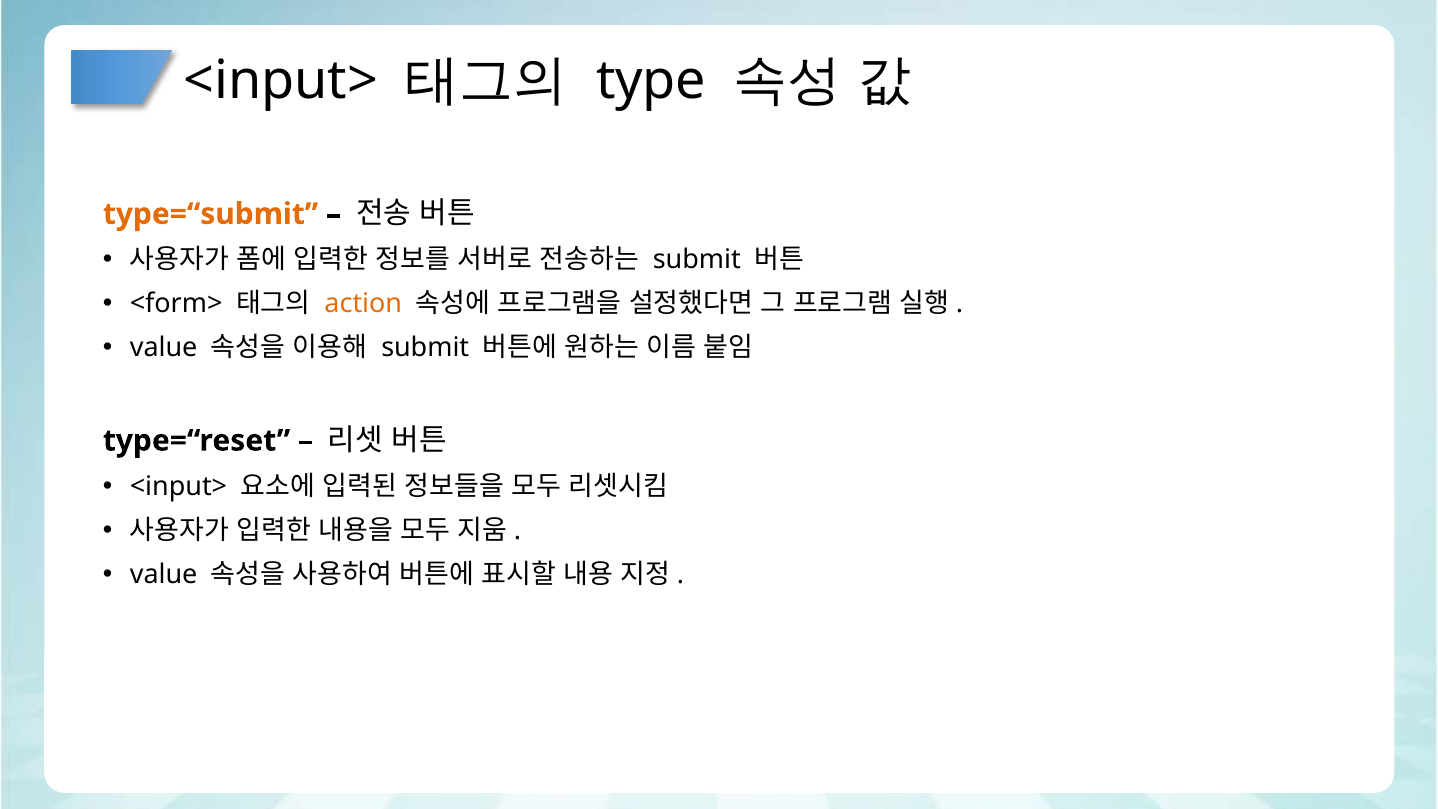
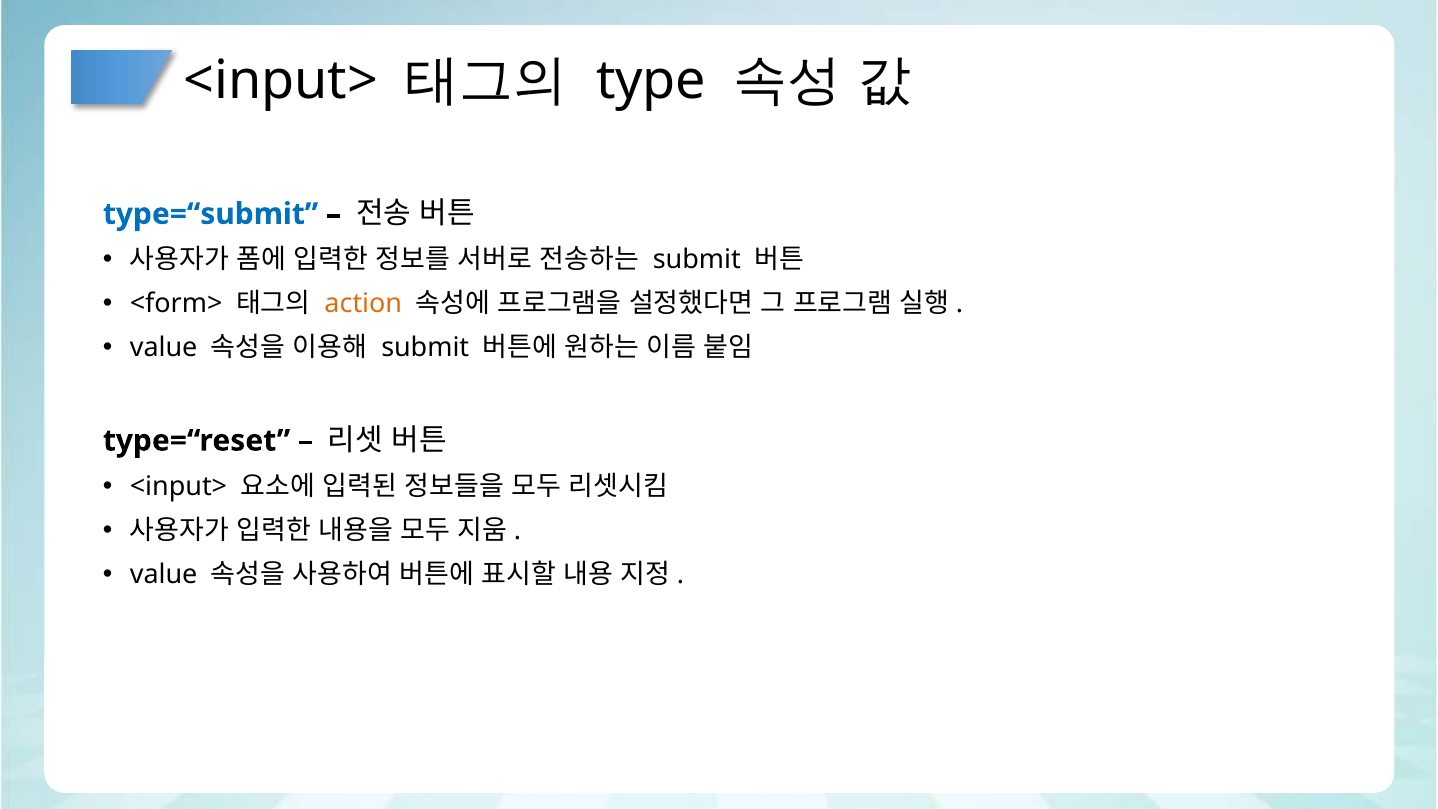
type=“submit colour: orange -> blue (211, 214)
